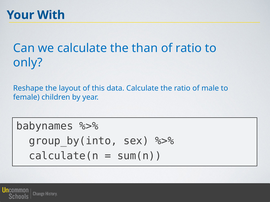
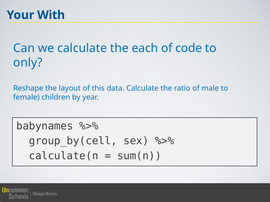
than: than -> each (145, 48)
of ratio: ratio -> code (189, 48)
group_by(into: group_by(into -> group_by(cell (73, 141)
